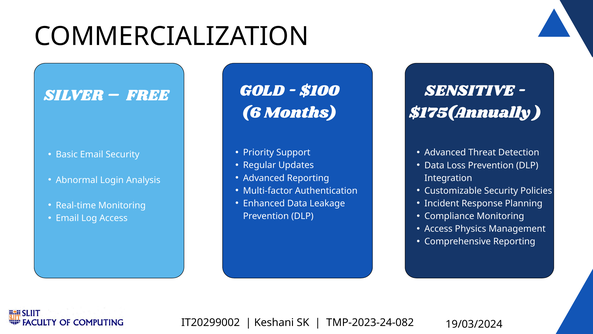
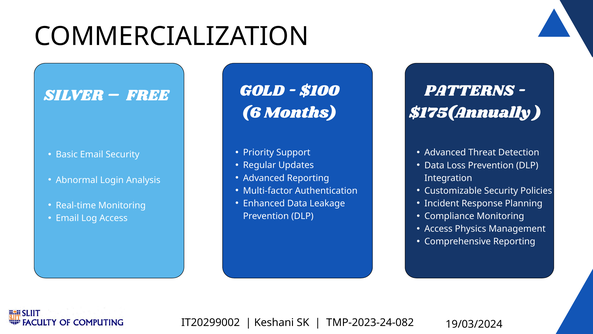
SENSITIVE: SENSITIVE -> PATTERNS (469, 91)
